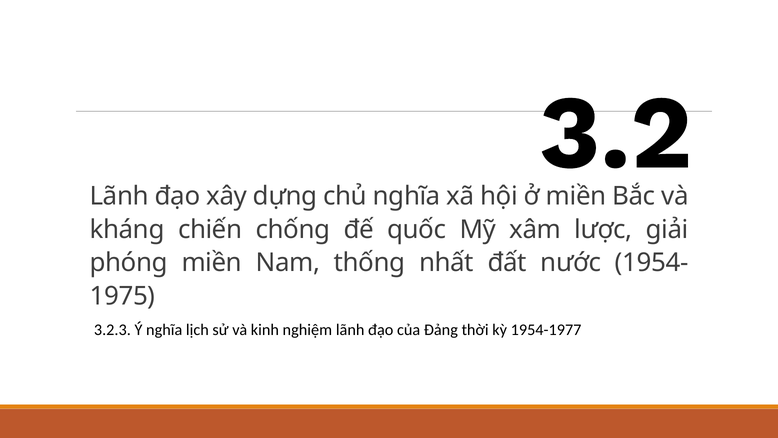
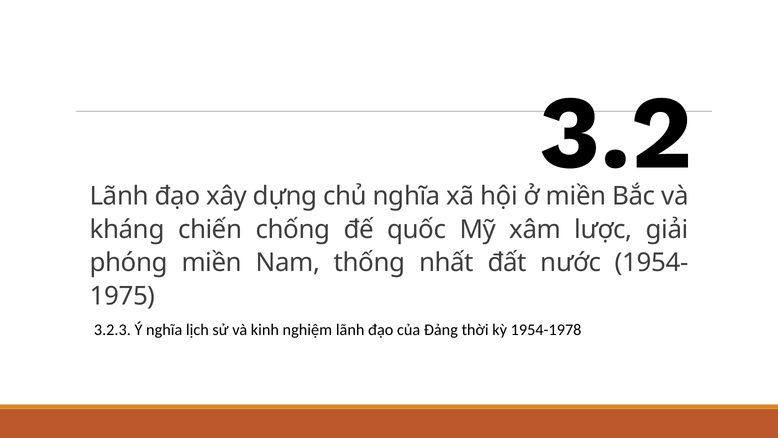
1954-1977: 1954-1977 -> 1954-1978 (546, 329)
